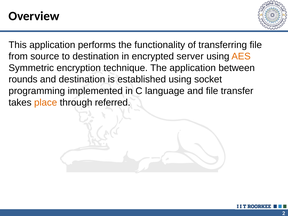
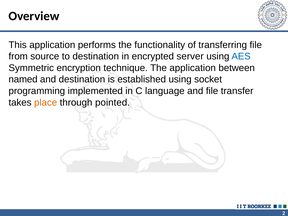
AES colour: orange -> blue (241, 56)
rounds: rounds -> named (23, 79)
referred: referred -> pointed (113, 102)
